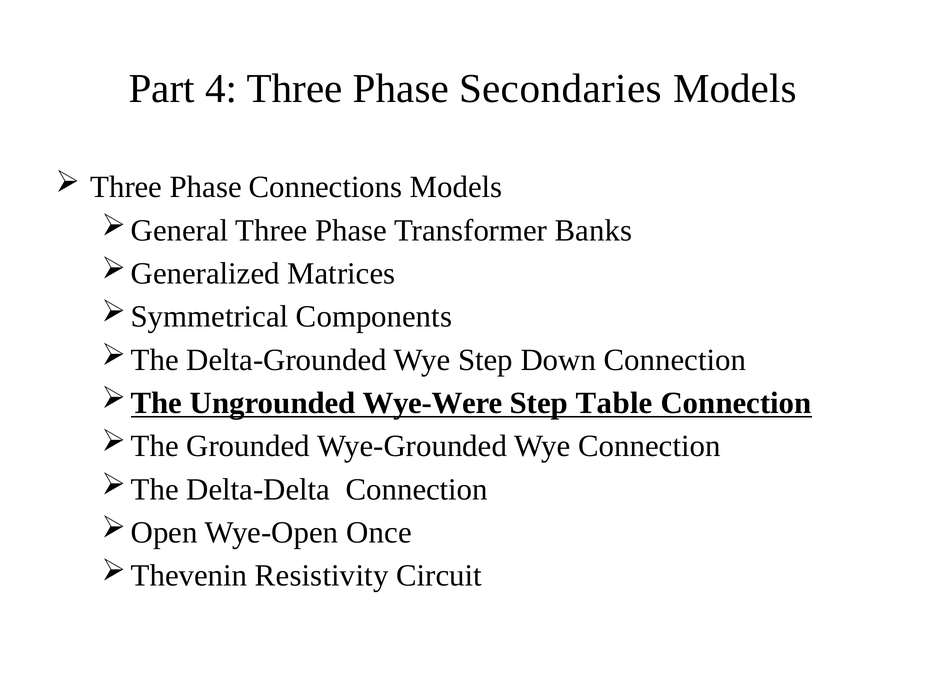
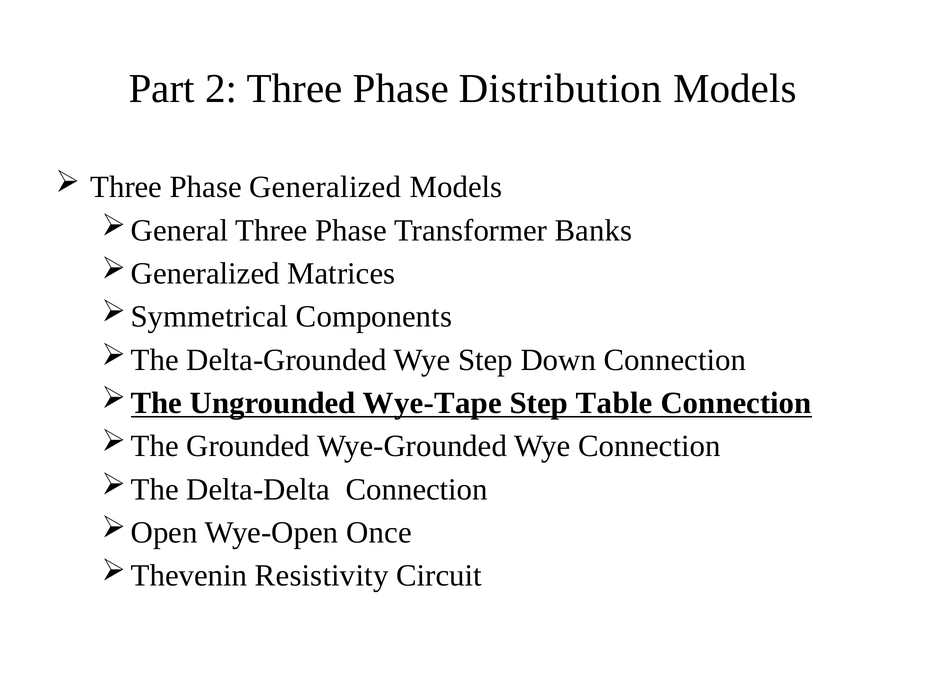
4: 4 -> 2 (221, 89)
Secondaries: Secondaries -> Distribution (560, 89)
Connections: Connections -> Generalized (325, 187)
Wye-Were: Wye-Were -> Wye-Tape (432, 403)
